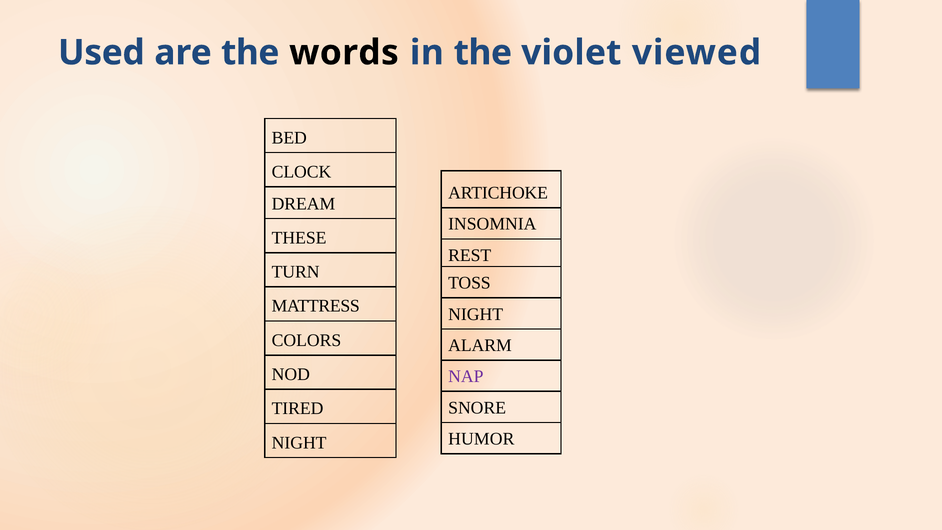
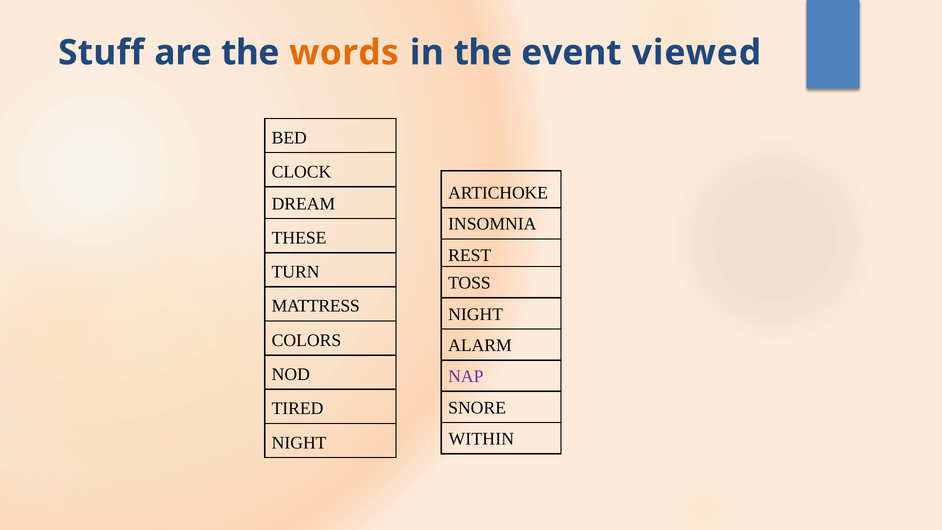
Used: Used -> Stuff (101, 53)
words colour: black -> orange (344, 53)
violet: violet -> event (571, 53)
HUMOR: HUMOR -> WITHIN (481, 439)
